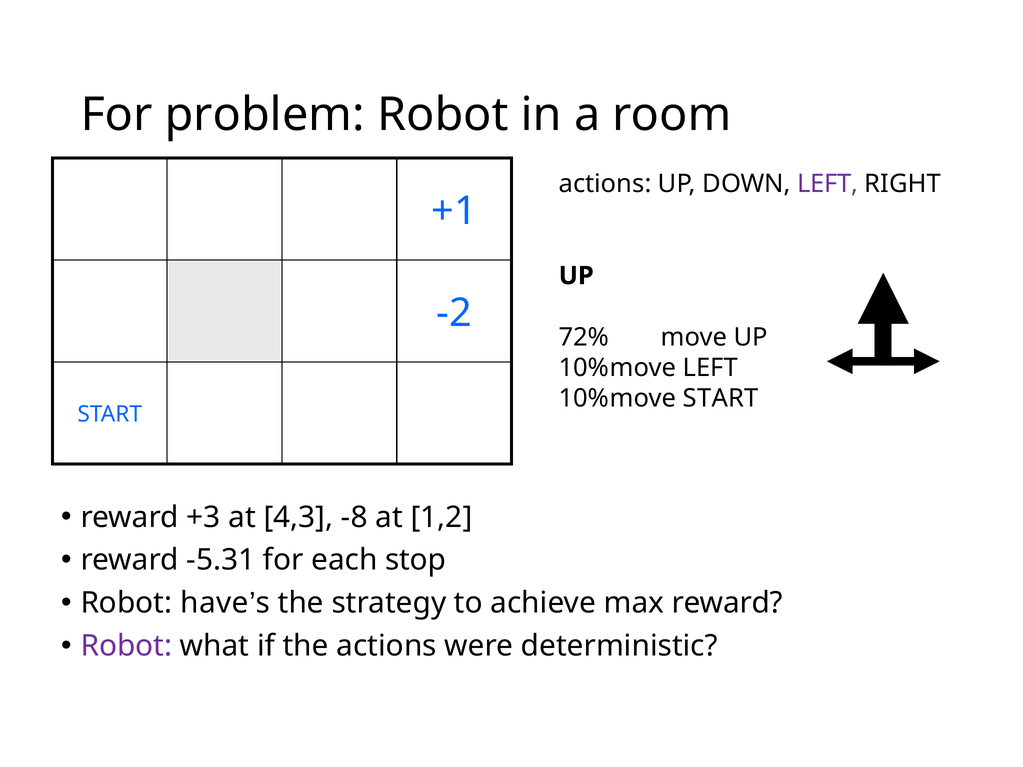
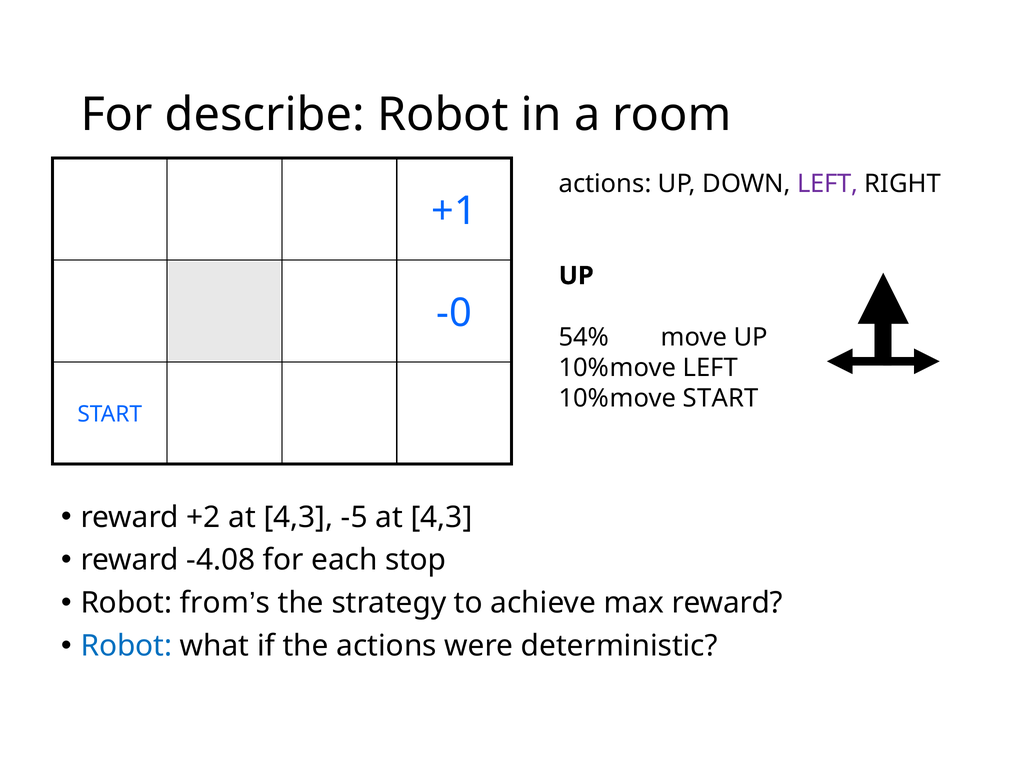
problem: problem -> describe (265, 115)
-2: -2 -> -0 (454, 313)
72%: 72% -> 54% (584, 337)
+3: +3 -> +2 (203, 517)
-8: -8 -> -5 (354, 517)
1,2: 1,2 -> 4,3 (441, 517)
-5.31: -5.31 -> -4.08 (221, 560)
have: have -> from (214, 603)
Robot colour: purple -> blue (126, 646)
